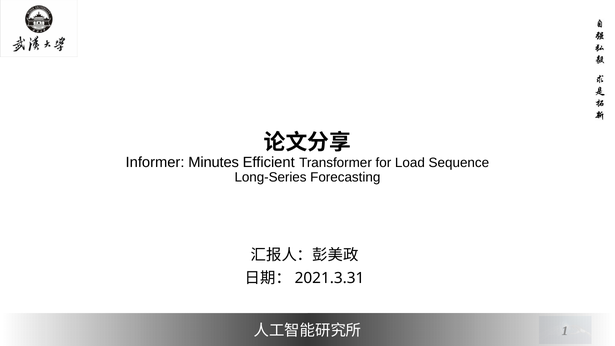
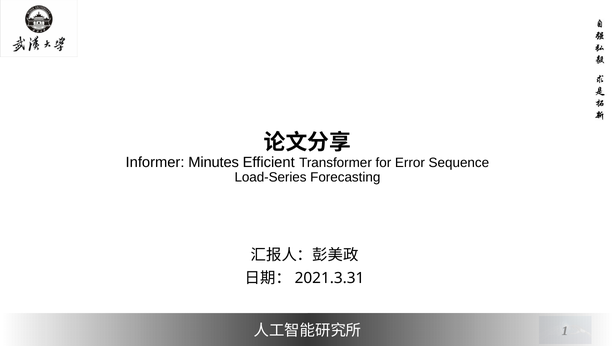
Load: Load -> Error (410, 163)
Long-Series: Long-Series -> Load-Series (271, 177)
